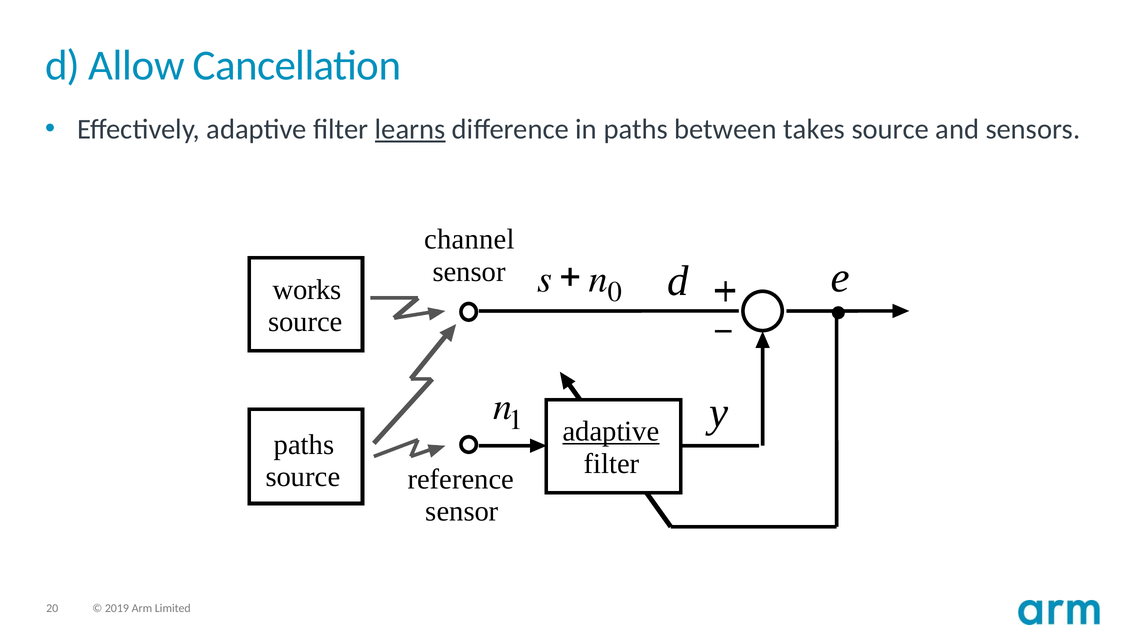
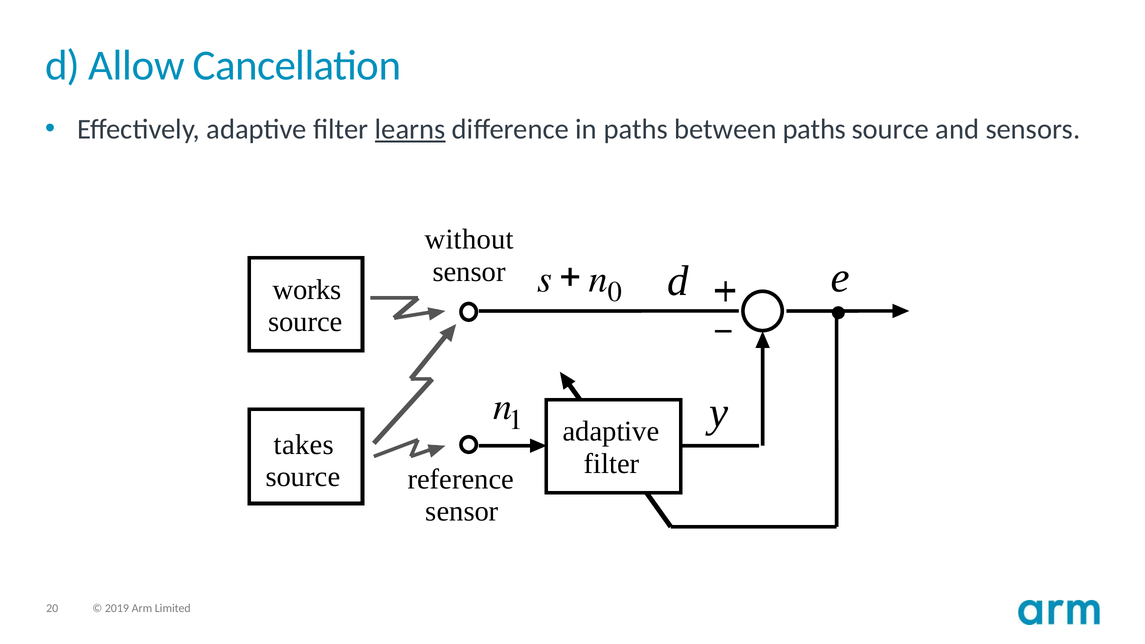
between takes: takes -> paths (814, 129)
channel: channel -> without (469, 240)
adaptive underline: present -> none (611, 432)
paths: paths -> takes (304, 445)
